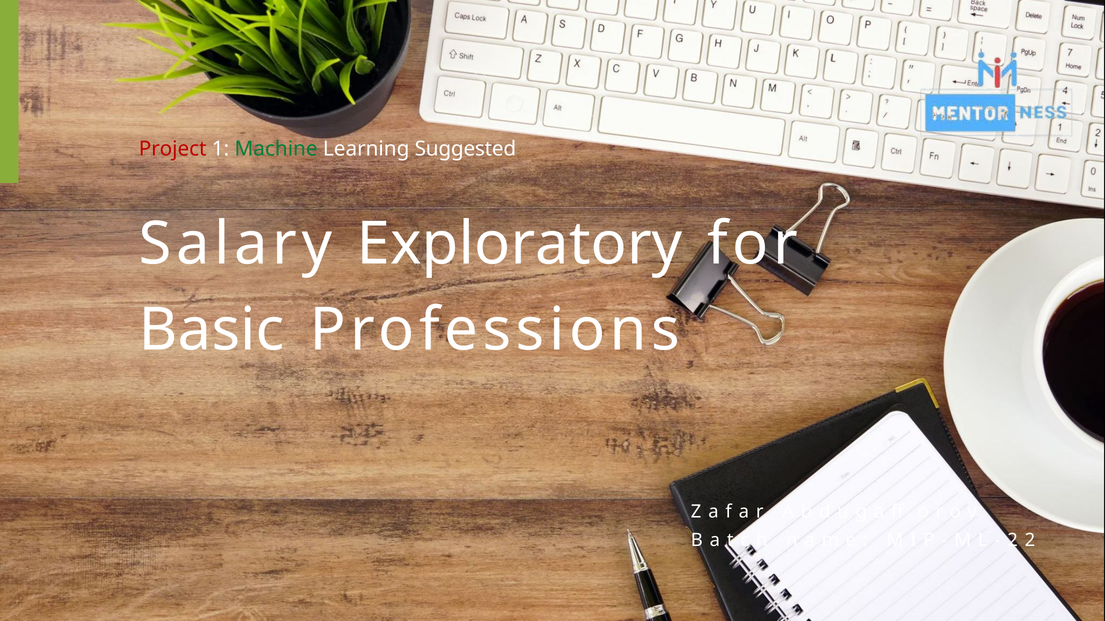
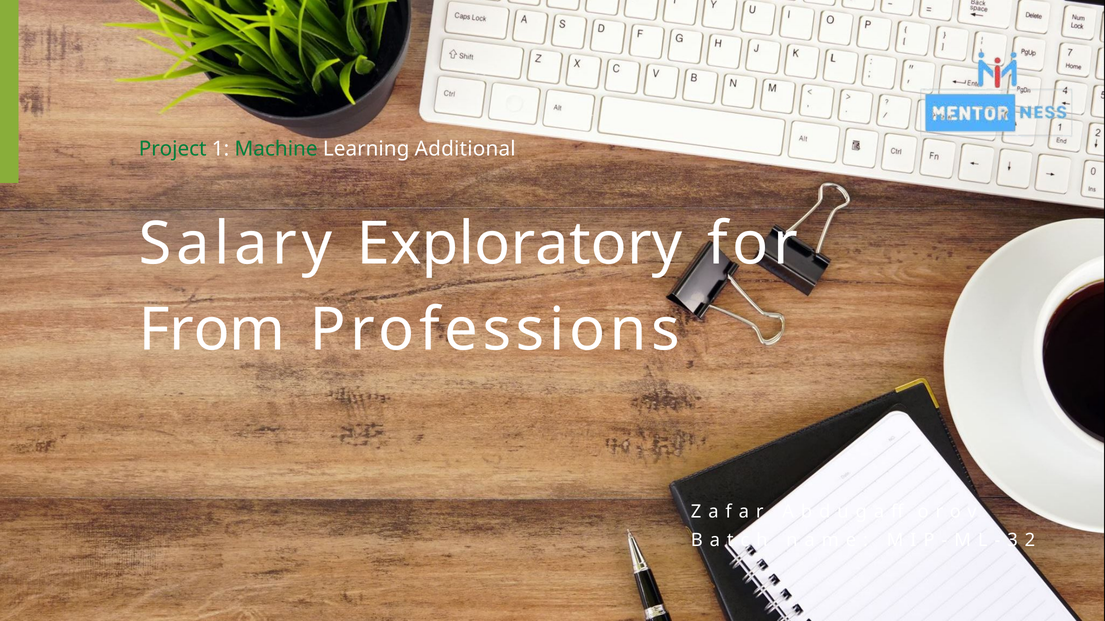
Project colour: red -> green (173, 149)
Suggested: Suggested -> Additional (465, 149)
Basic: Basic -> From (212, 330)
2: 2 -> 3 (1013, 541)
